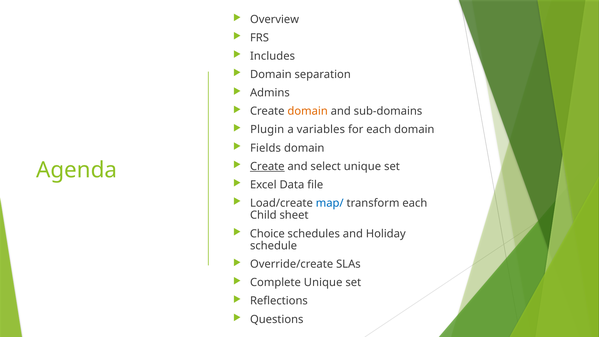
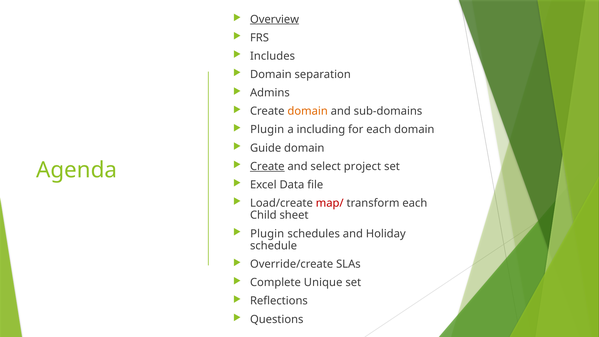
Overview underline: none -> present (275, 19)
variables: variables -> including (321, 130)
Fields: Fields -> Guide (266, 148)
select unique: unique -> project (362, 166)
map/ colour: blue -> red (330, 203)
Choice: Choice -> Plugin (267, 234)
